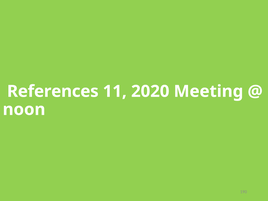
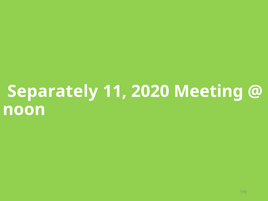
References: References -> Separately (53, 91)
